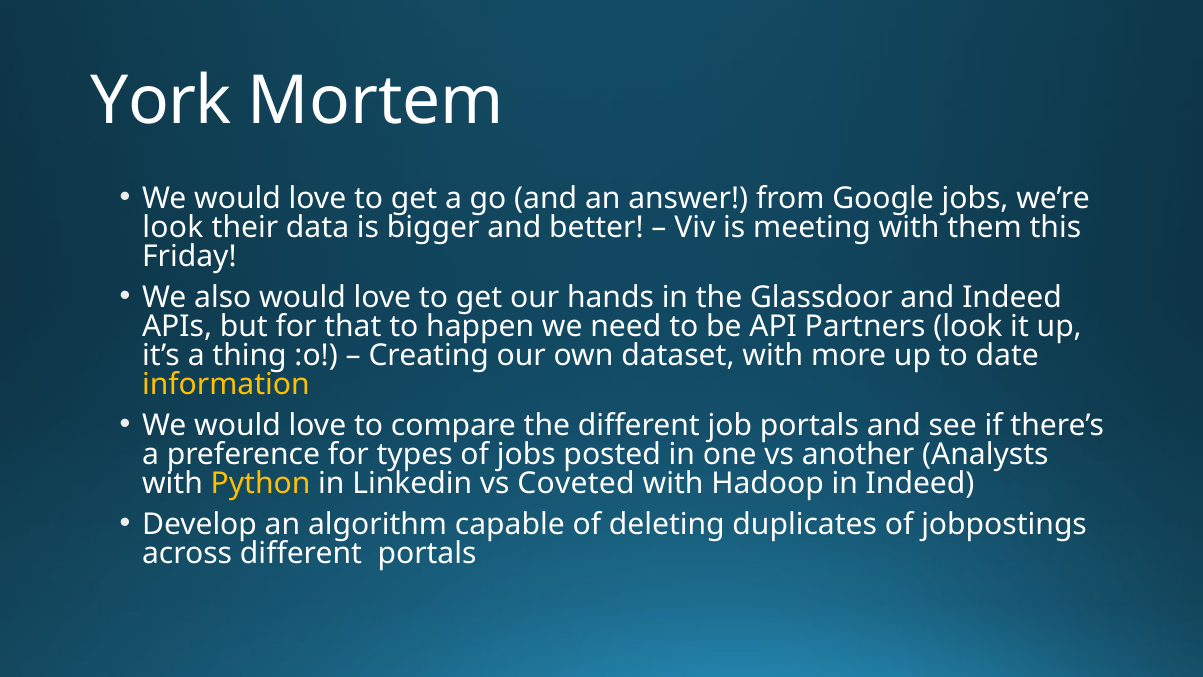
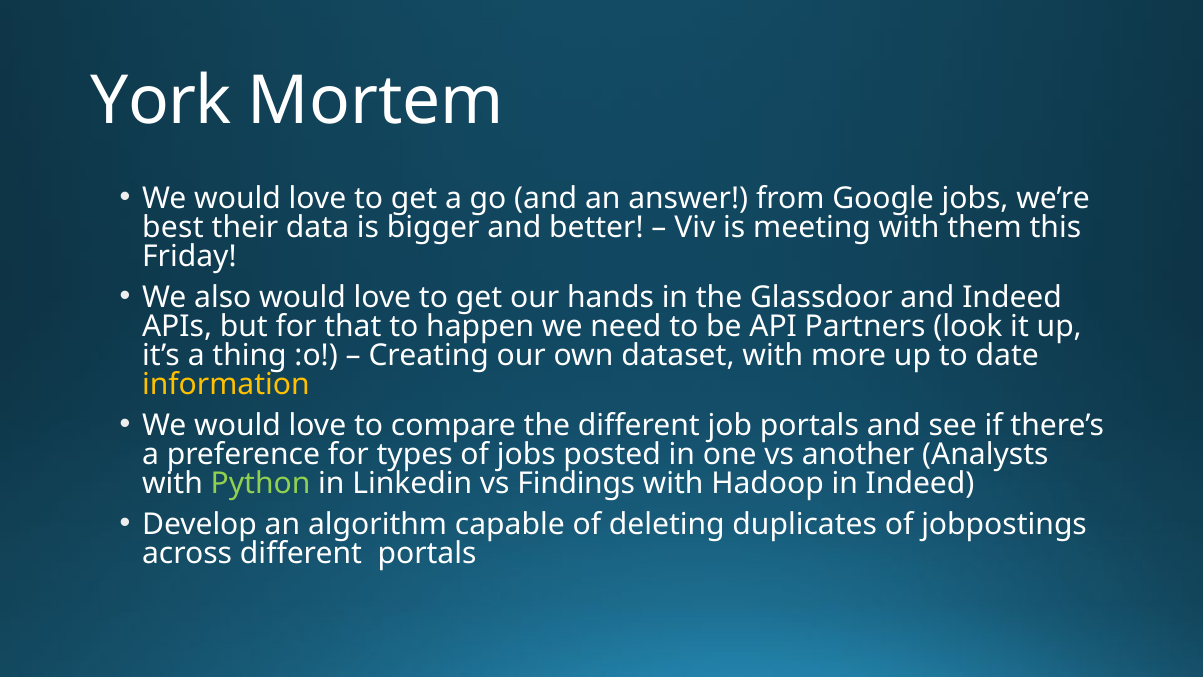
look: look -> best (173, 227)
Python colour: yellow -> light green (261, 484)
Coveted: Coveted -> Findings (576, 484)
